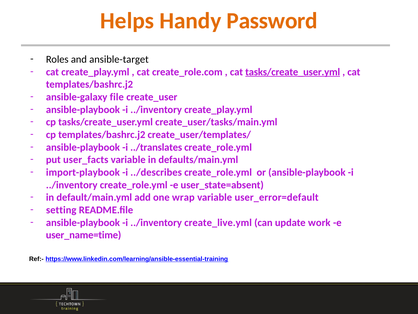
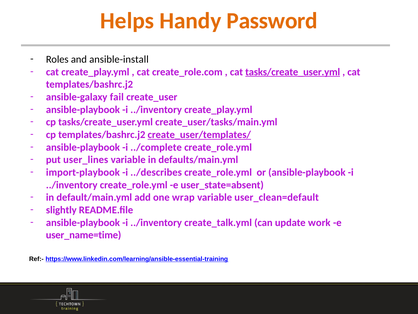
ansible-target: ansible-target -> ansible-install (119, 59)
file: file -> fail (117, 97)
create_user/templates/ underline: none -> present (199, 134)
../translates: ../translates -> ../complete (156, 147)
user_facts: user_facts -> user_lines (86, 160)
user_error=default: user_error=default -> user_clean=default (277, 197)
setting: setting -> slightly (61, 210)
create_live.yml: create_live.yml -> create_talk.yml (218, 222)
